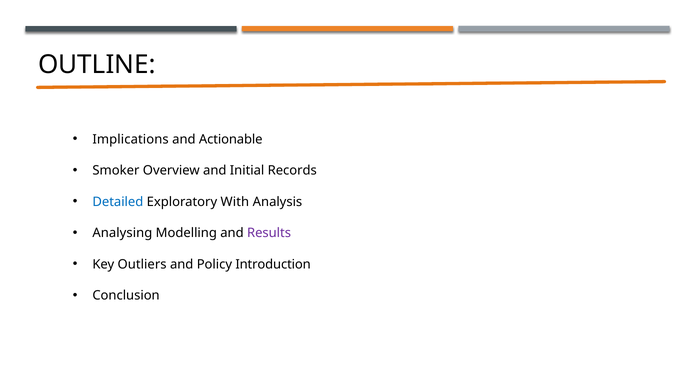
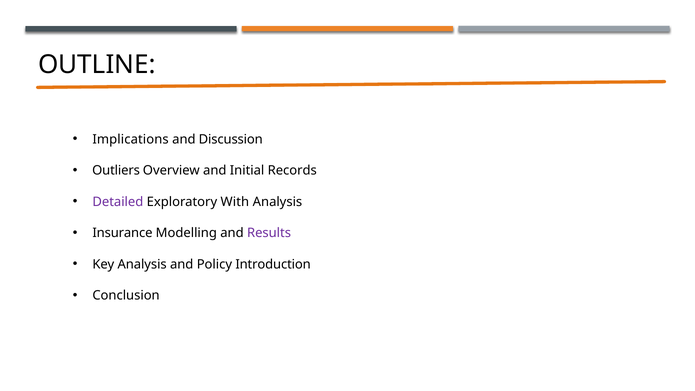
Actionable: Actionable -> Discussion (231, 139)
Smoker: Smoker -> Outliers (116, 171)
Detailed colour: blue -> purple (118, 202)
Analysing: Analysing -> Insurance (122, 233)
Key Outliers: Outliers -> Analysis (142, 264)
